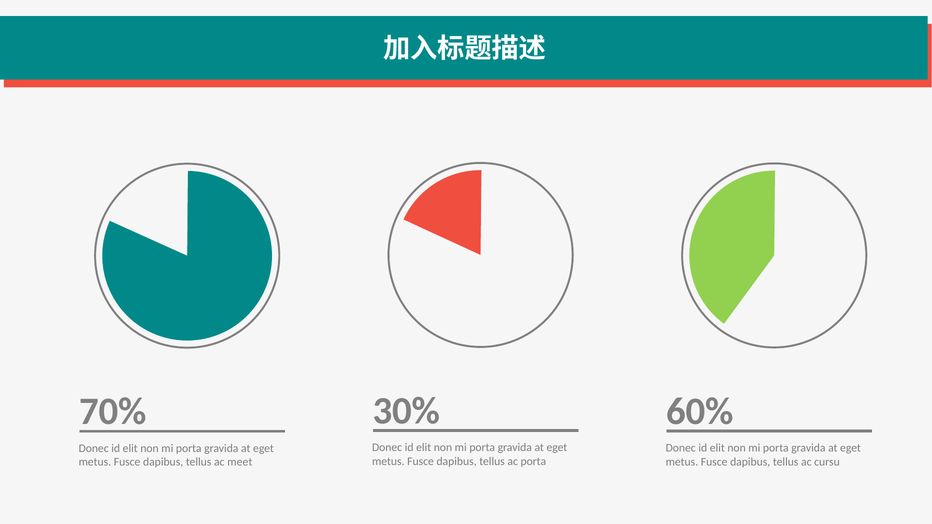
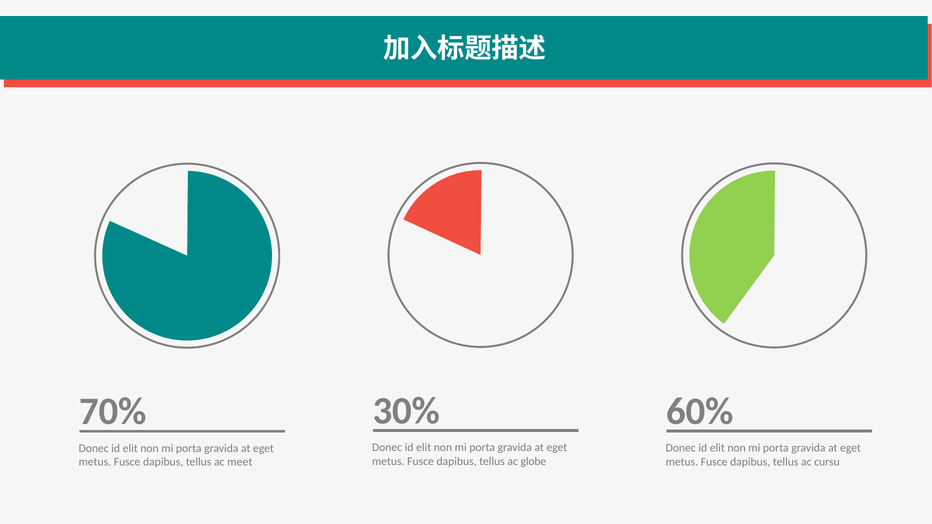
ac porta: porta -> globe (533, 462)
